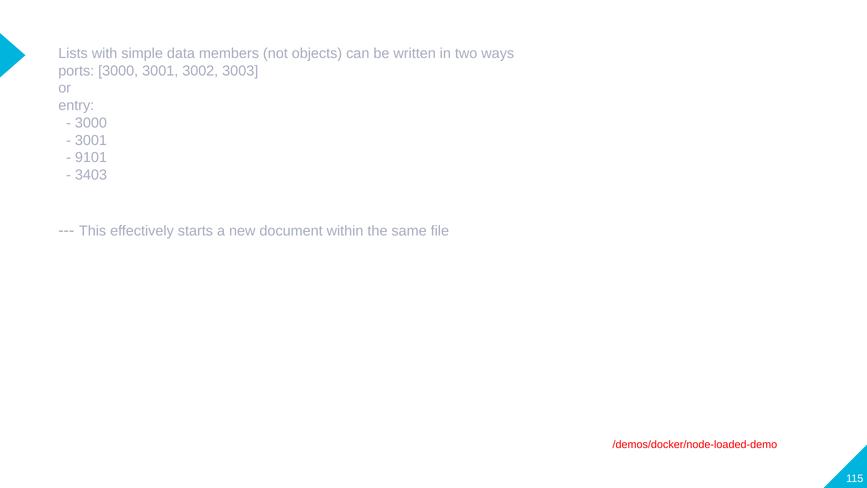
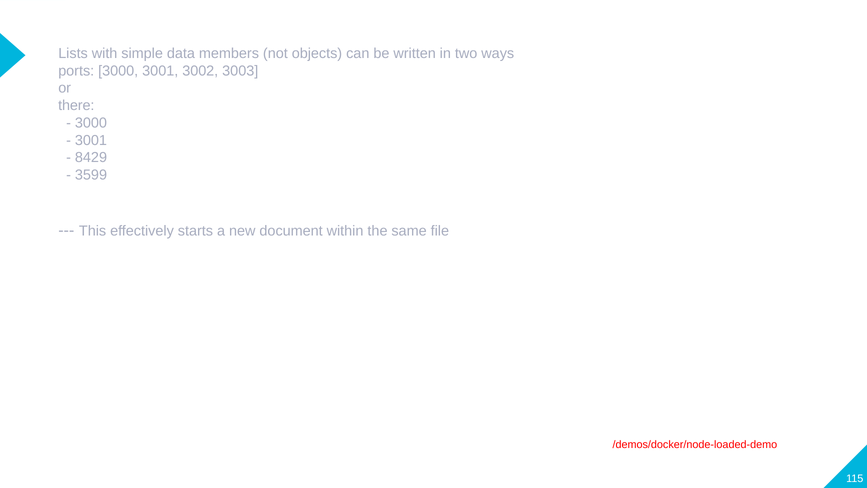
entry: entry -> there (76, 105)
9101: 9101 -> 8429 (91, 157)
3403: 3403 -> 3599 (91, 175)
